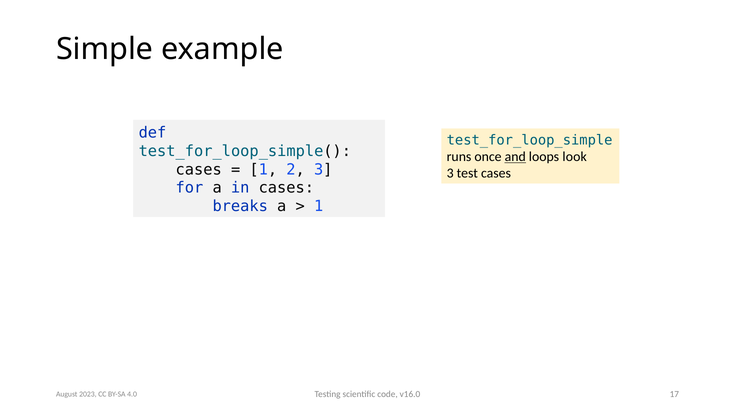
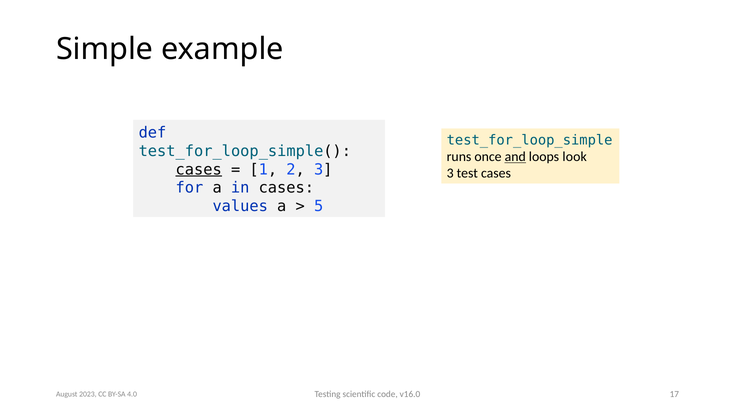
cases underline: none -> present (199, 170)
breaks: breaks -> values (240, 206)
1: 1 -> 5 (319, 206)
